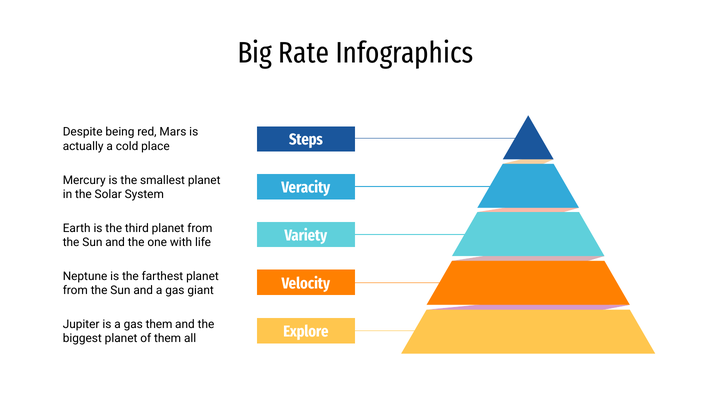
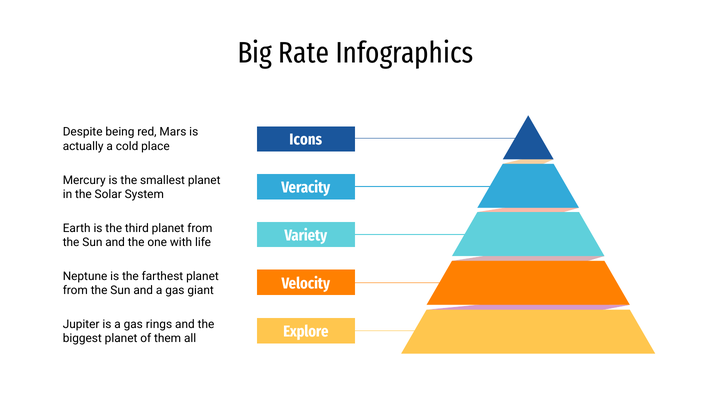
Steps: Steps -> Icons (306, 140)
gas them: them -> rings (159, 324)
